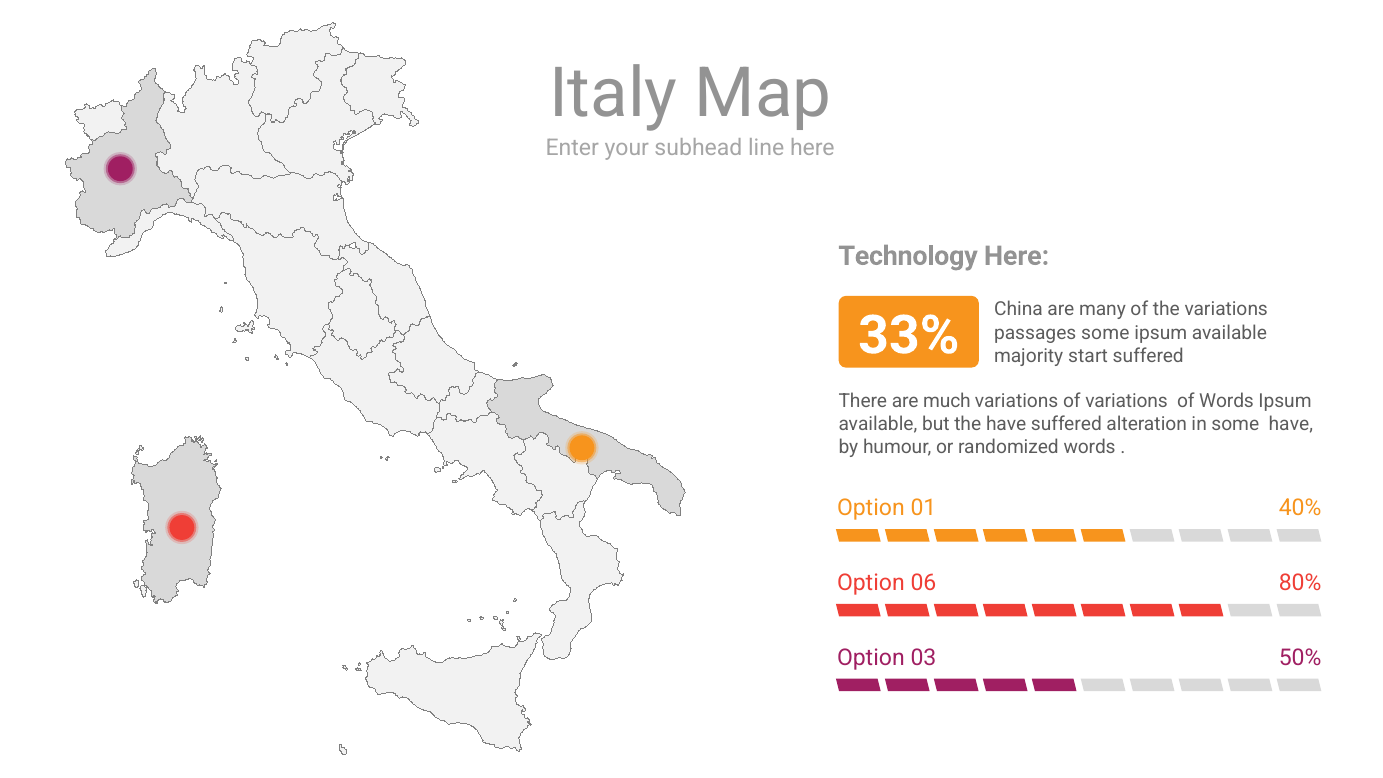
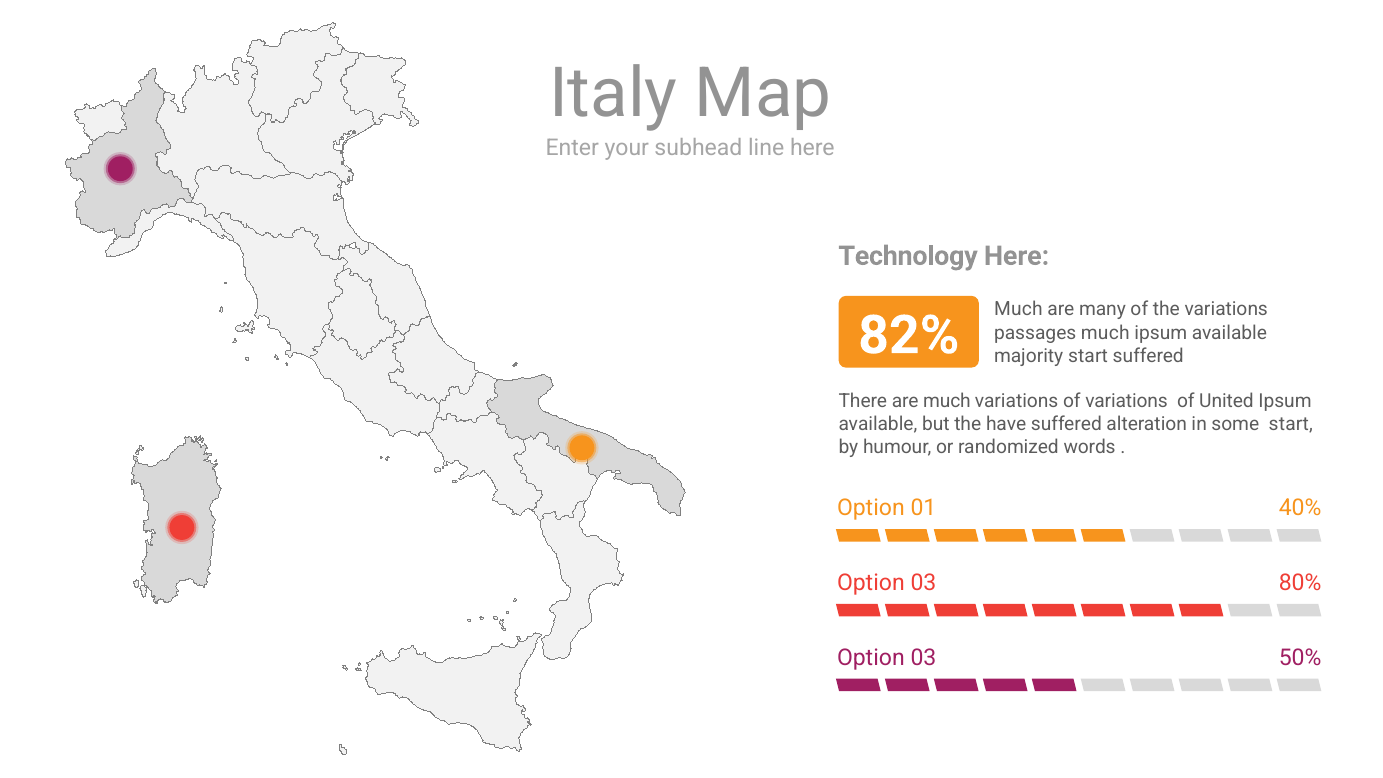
China: China -> Much (1018, 310)
33%: 33% -> 82% (909, 335)
passages some: some -> much (1105, 333)
of Words: Words -> United (1226, 401)
some have: have -> start (1291, 424)
06: 06 -> 03 (923, 583)
